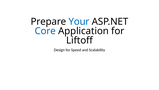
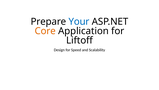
Core colour: blue -> orange (45, 31)
